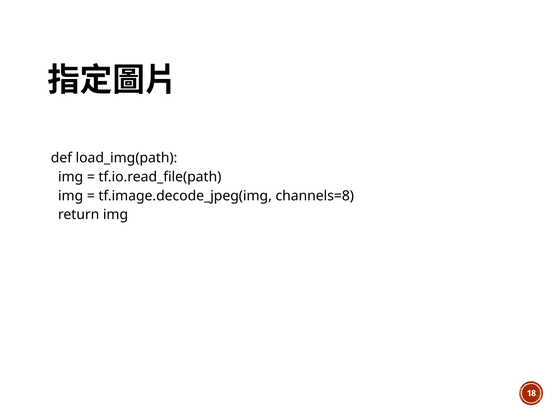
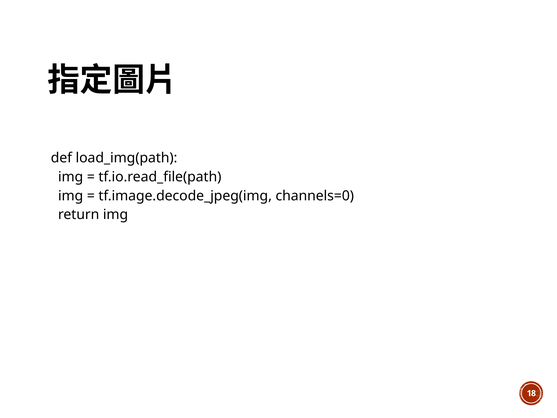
channels=8: channels=8 -> channels=0 (315, 196)
